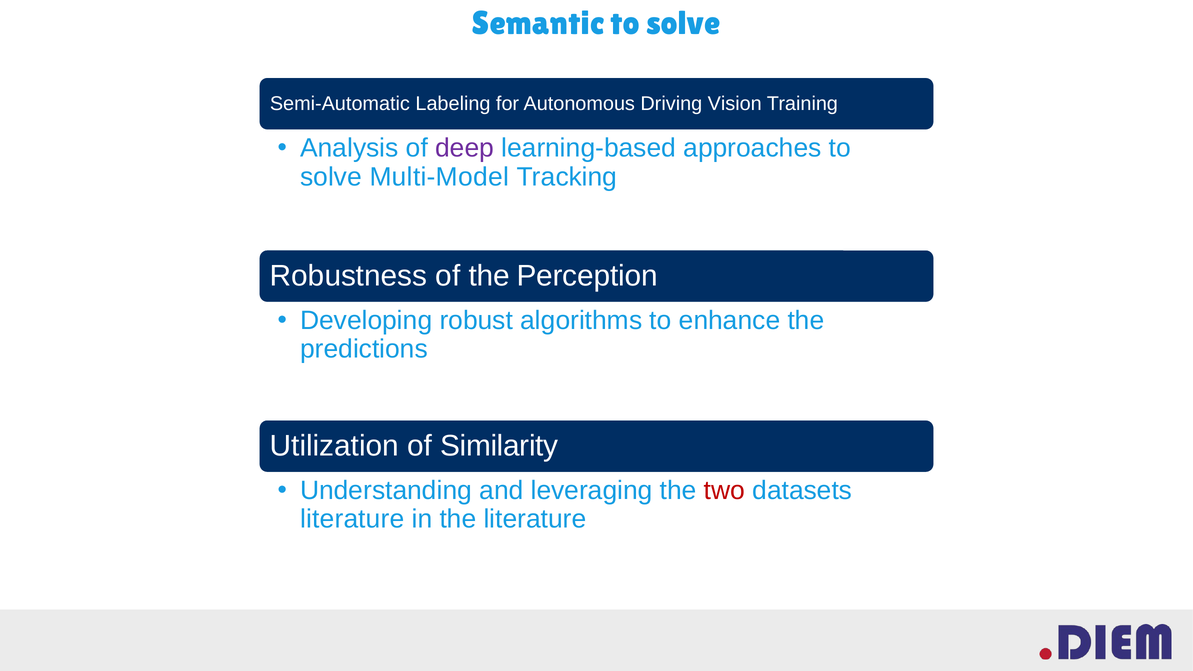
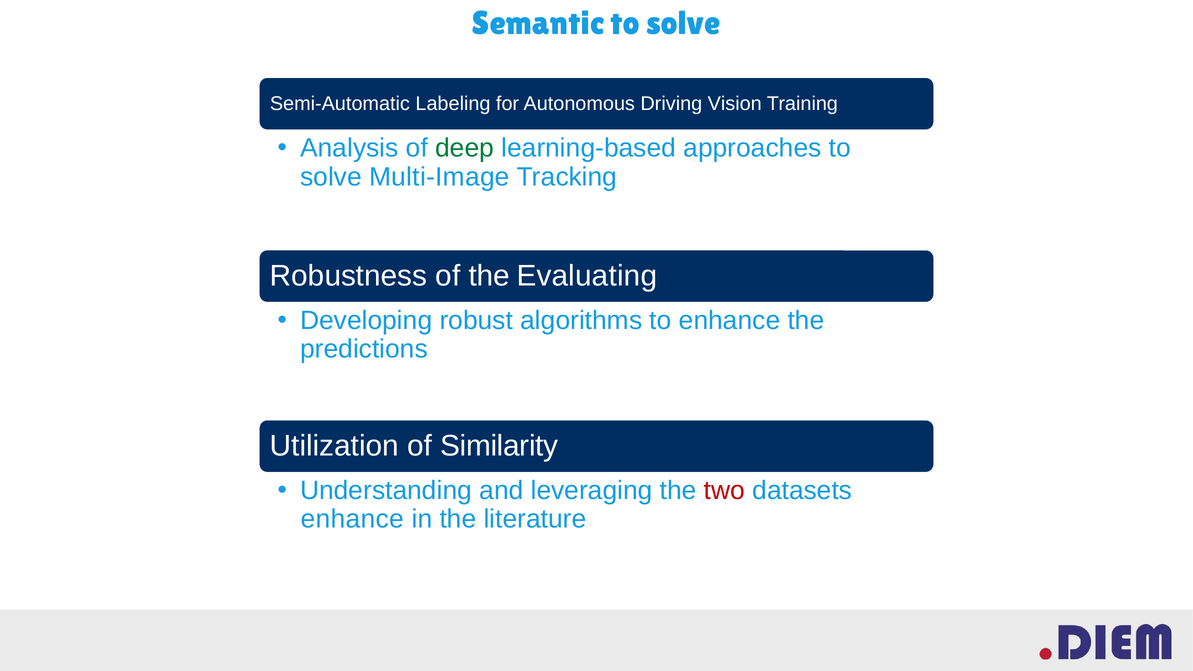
deep colour: purple -> green (465, 148)
Multi-Model: Multi-Model -> Multi-Image (439, 177)
Perception: Perception -> Evaluating (587, 276)
literature: literature -> enhance (352, 519)
